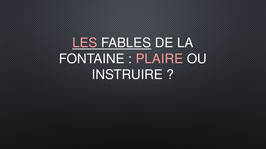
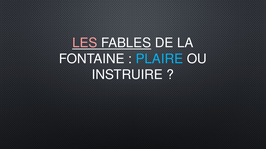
PLAIRE colour: pink -> light blue (159, 59)
